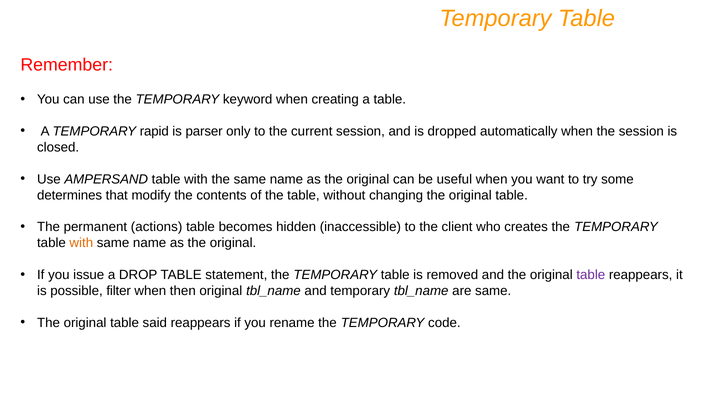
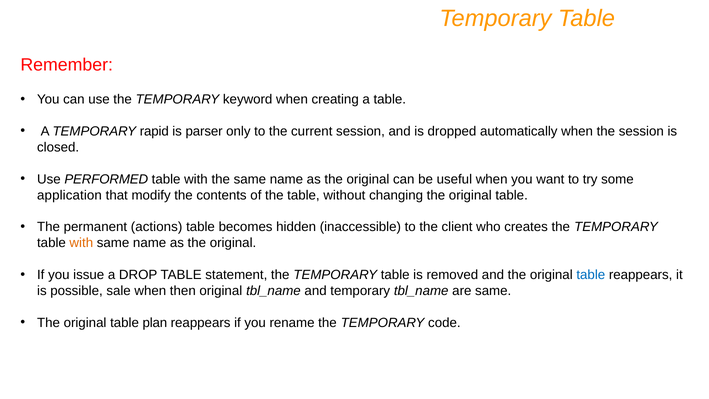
AMPERSAND: AMPERSAND -> PERFORMED (106, 179)
determines: determines -> application (69, 195)
table colour: purple -> blue (591, 275)
filter: filter -> sale (119, 291)
said: said -> plan (155, 323)
